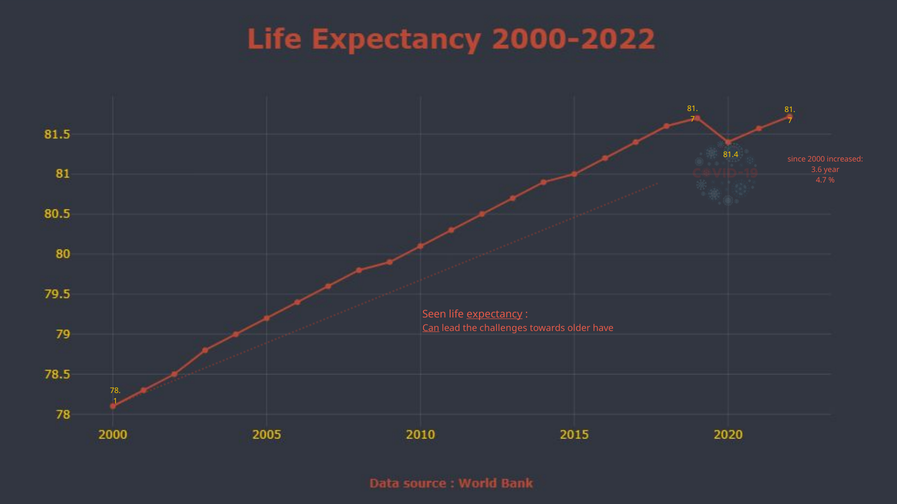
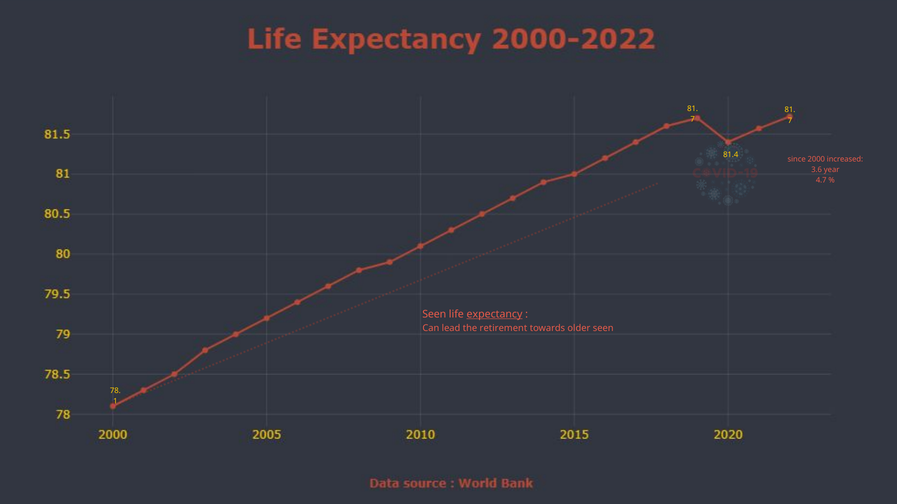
Can underline: present -> none (431, 328)
challenges: challenges -> retirement (503, 328)
older have: have -> seen (603, 328)
